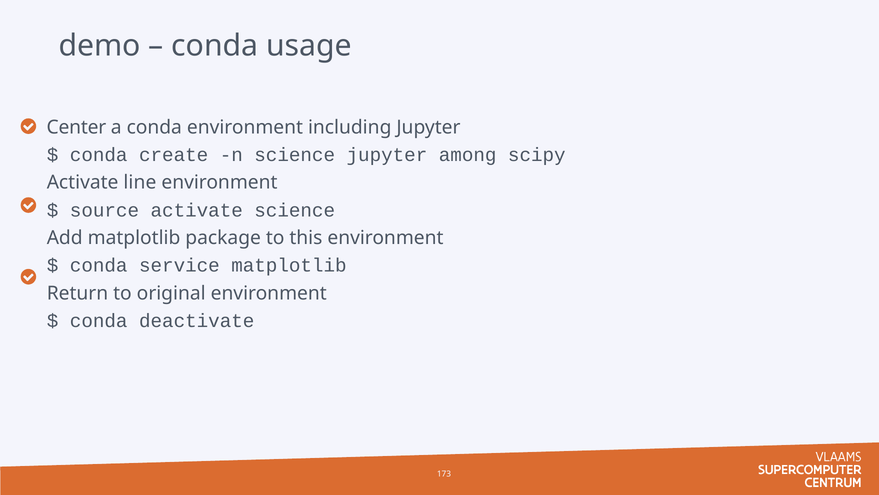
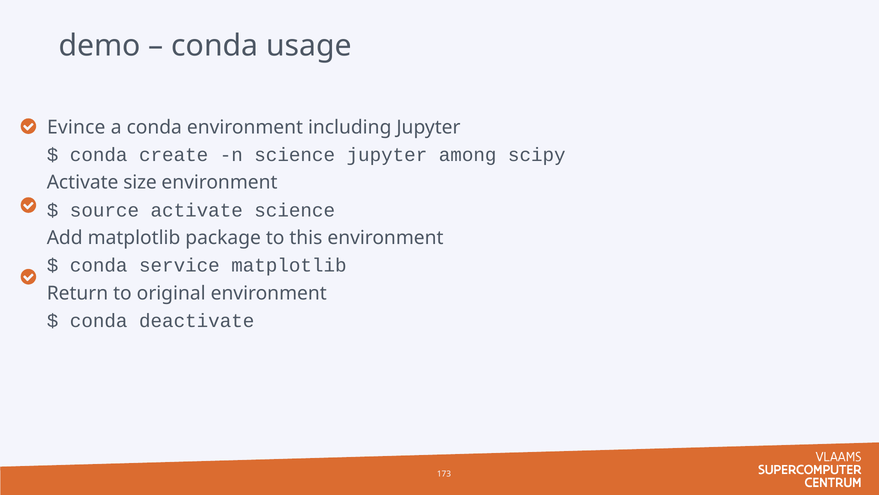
Center: Center -> Evince (76, 127)
line: line -> size (140, 182)
